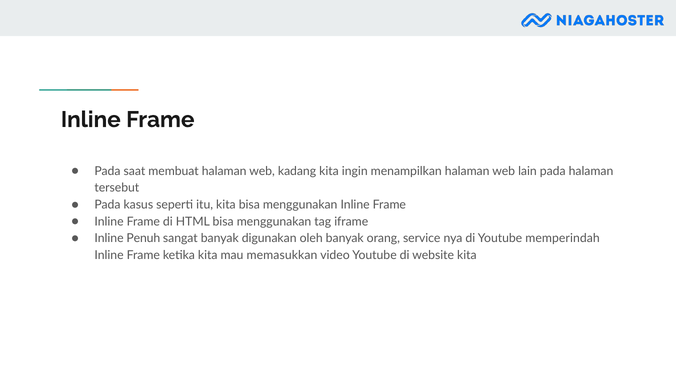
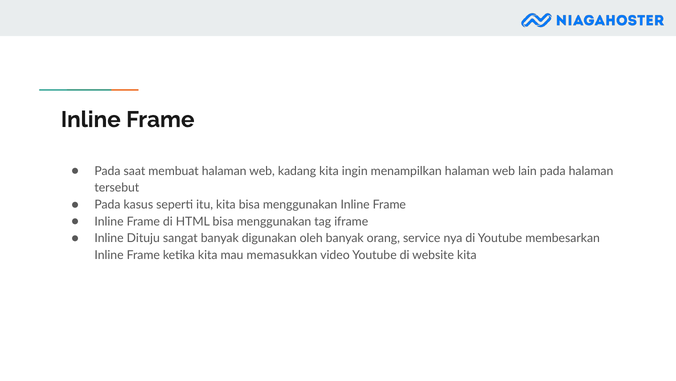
Penuh: Penuh -> Dituju (143, 238)
memperindah: memperindah -> membesarkan (563, 238)
